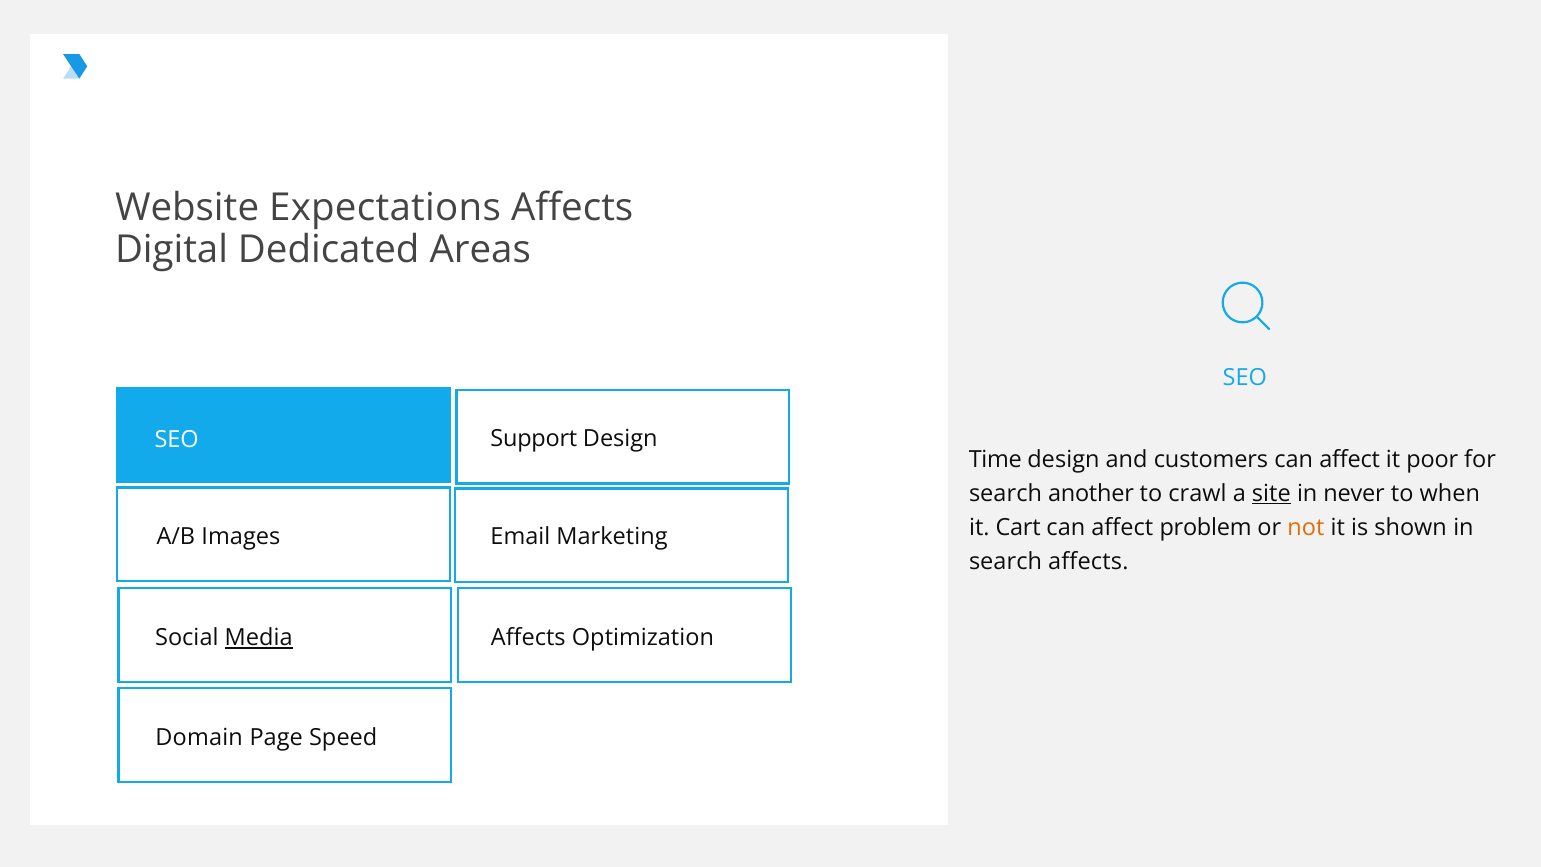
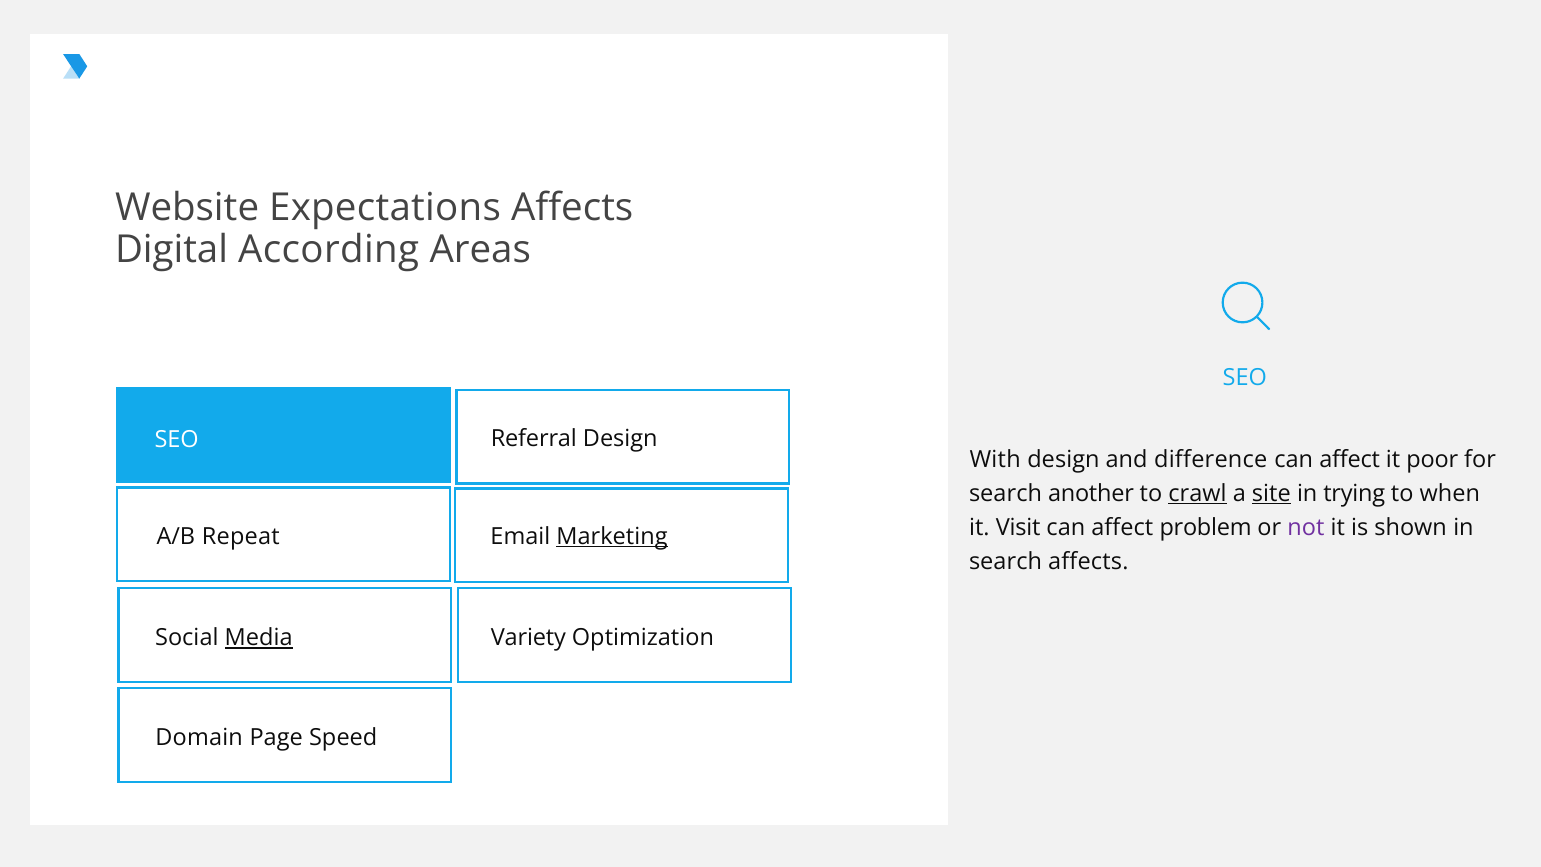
Dedicated: Dedicated -> According (329, 249)
Support: Support -> Referral (534, 438)
Time: Time -> With (995, 460)
customers: customers -> difference (1211, 460)
crawl underline: none -> present (1197, 493)
never: never -> trying (1354, 493)
Cart: Cart -> Visit (1018, 527)
not colour: orange -> purple (1306, 527)
Images: Images -> Repeat (241, 537)
Marketing underline: none -> present (612, 536)
Affects: Affects -> Variety (528, 638)
